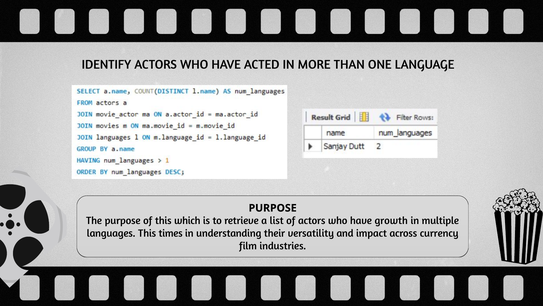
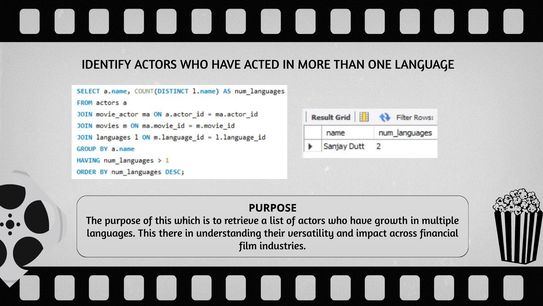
times: times -> there (171, 233)
currency: currency -> financial (439, 233)
